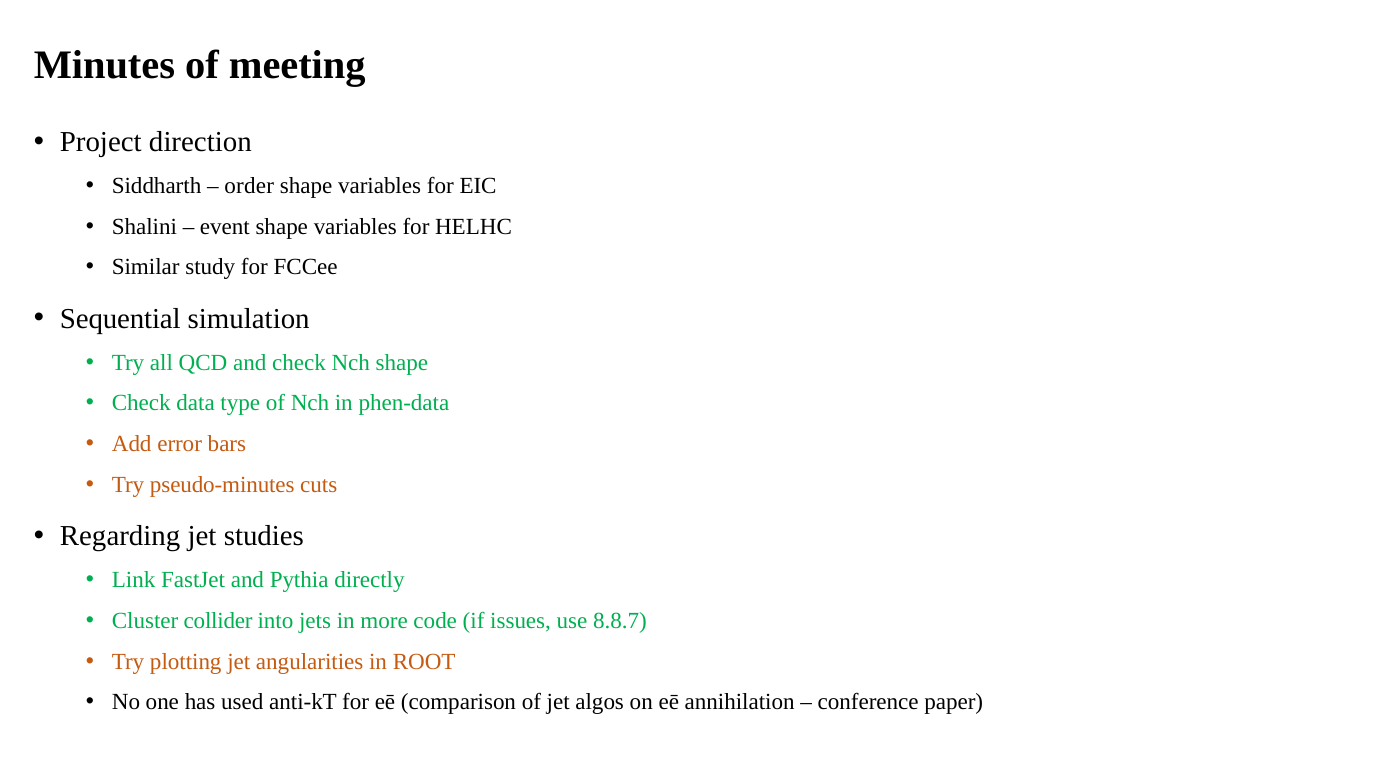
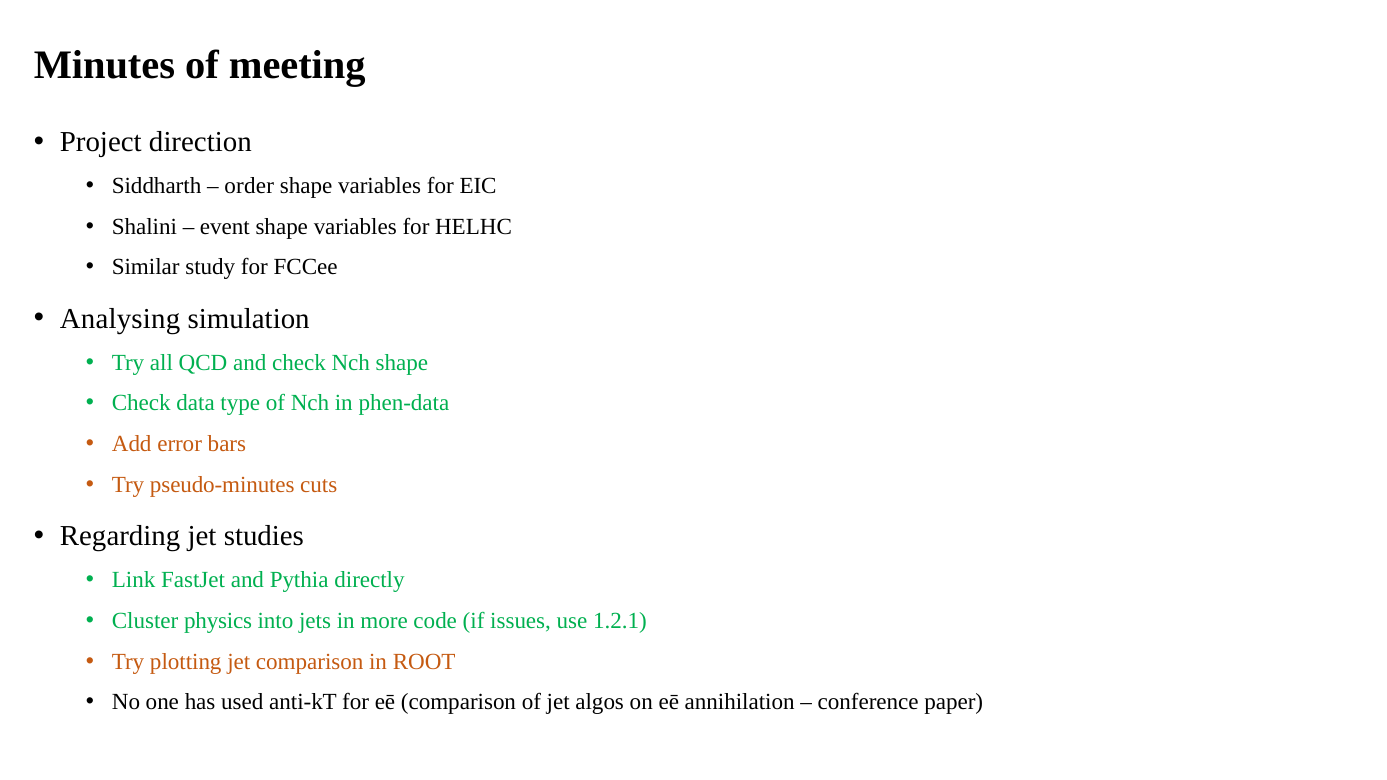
Sequential: Sequential -> Analysing (120, 319)
collider: collider -> physics (218, 621)
8.8.7: 8.8.7 -> 1.2.1 (620, 621)
jet angularities: angularities -> comparison (310, 662)
